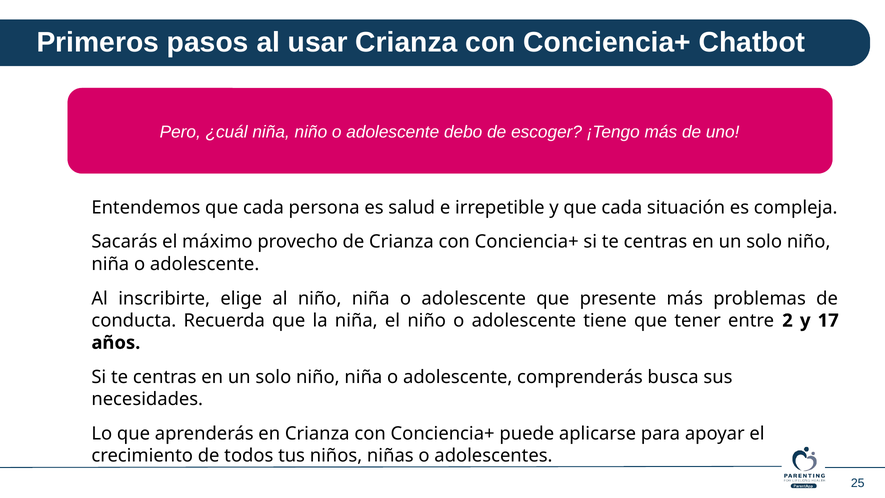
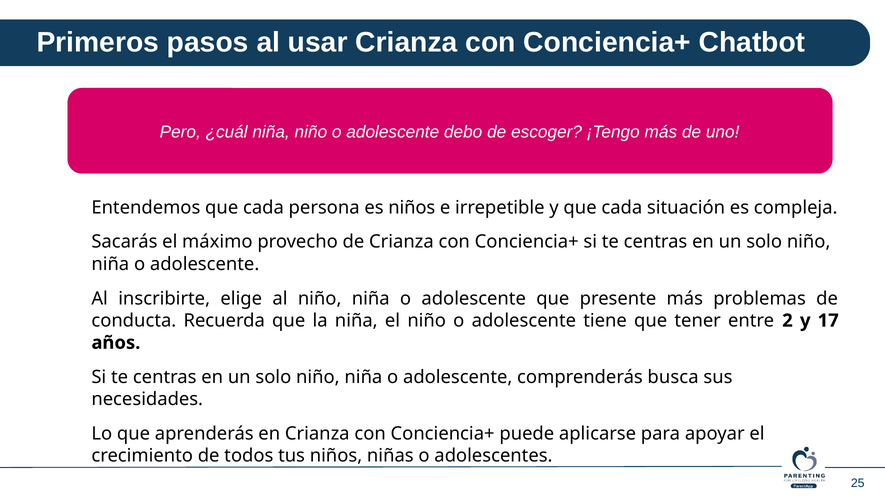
es salud: salud -> niños (412, 207)
